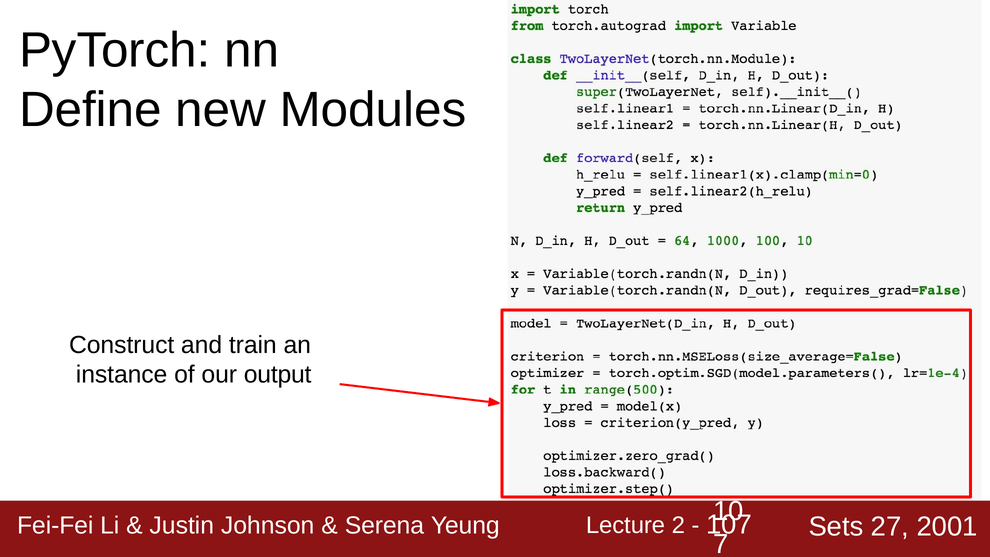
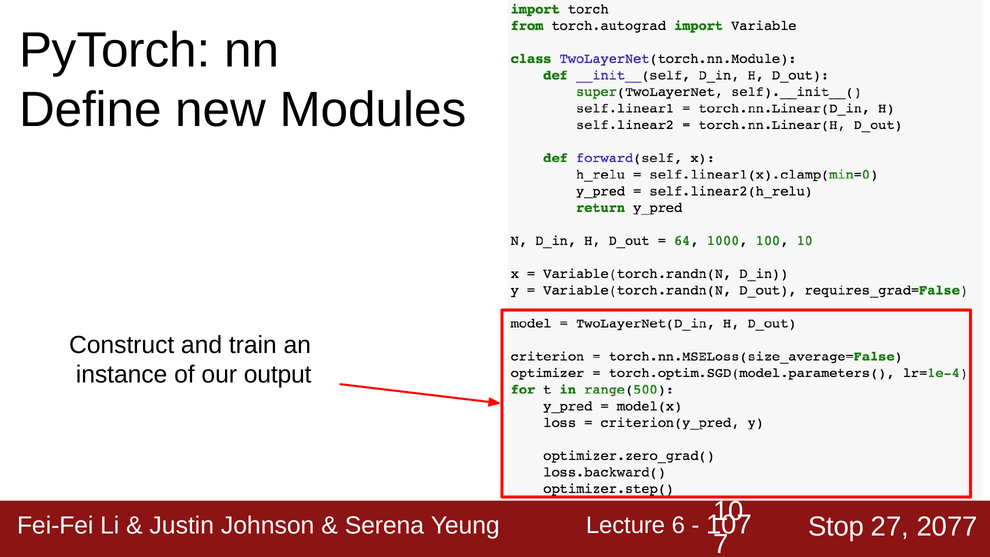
2: 2 -> 6 (678, 525)
Sets: Sets -> Stop (836, 527)
2001: 2001 -> 2077 (947, 527)
